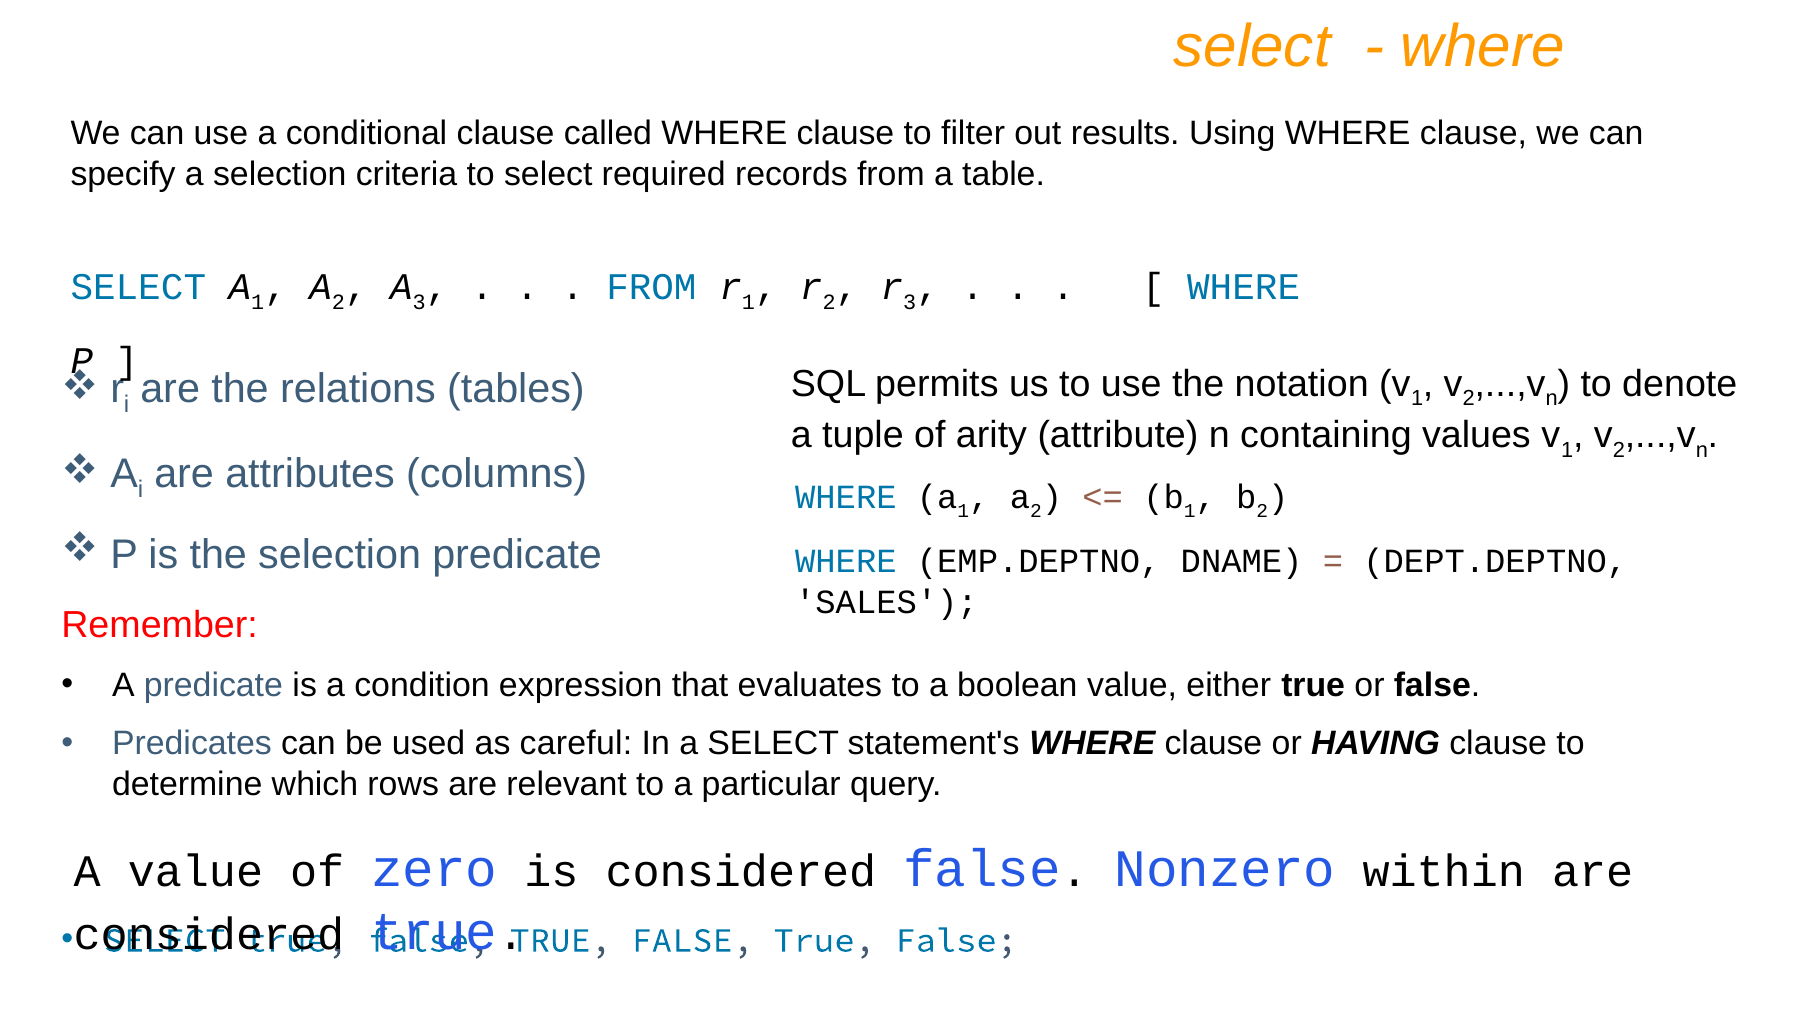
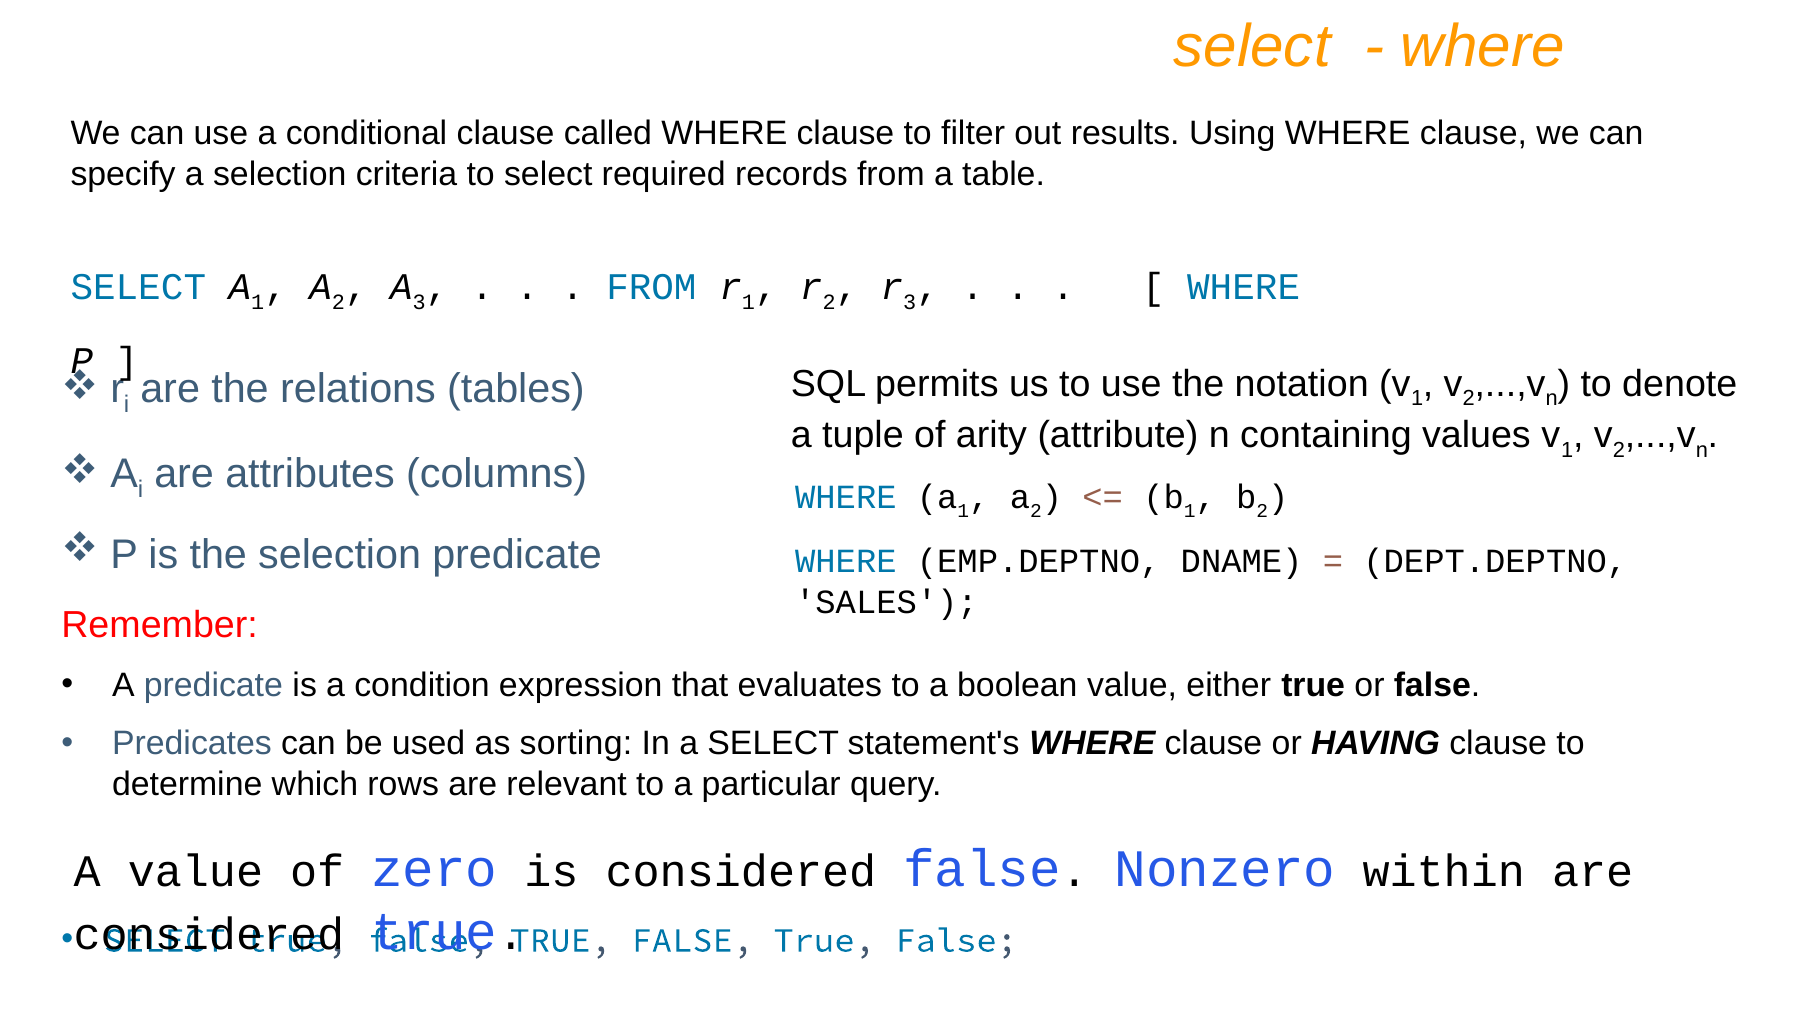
careful: careful -> sorting (576, 744)
